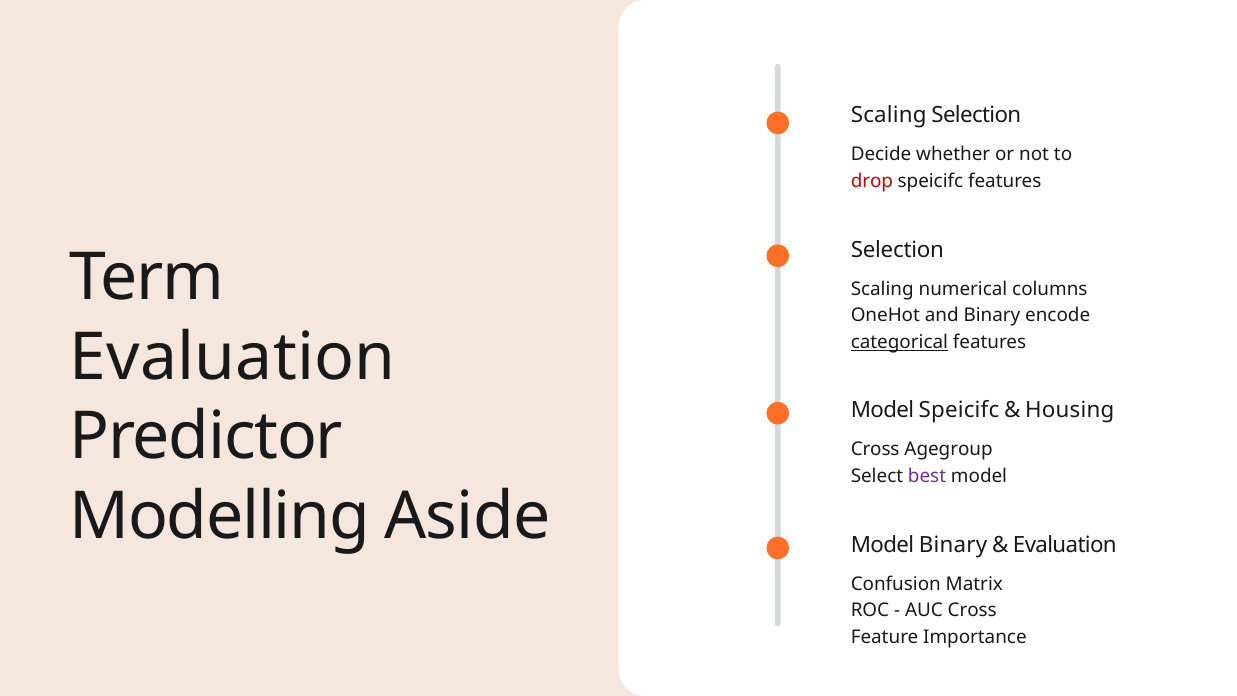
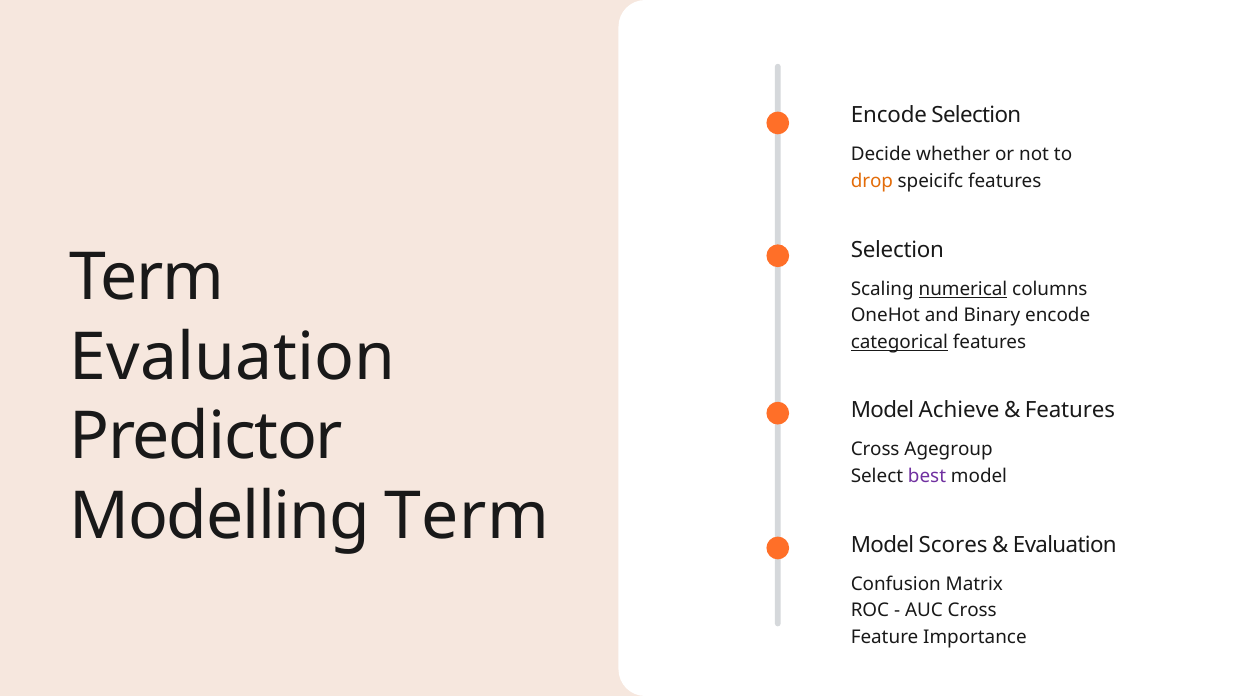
Scaling: Scaling -> Encode (889, 115)
drop colour: red -> orange (872, 181)
numerical underline: none -> present (963, 289)
Model Speicifc: Speicifc -> Achieve (959, 410)
Housing: Housing -> Features (1070, 410)
Modelling Aside: Aside -> Term (467, 516)
Model Binary: Binary -> Scores (953, 545)
